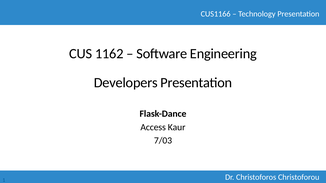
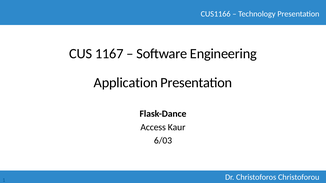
1162: 1162 -> 1167 (109, 54)
Developers: Developers -> Application (126, 83)
7/03: 7/03 -> 6/03 (163, 141)
